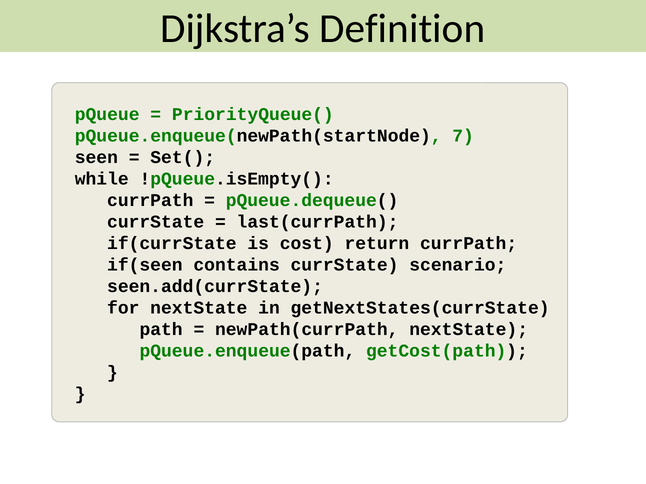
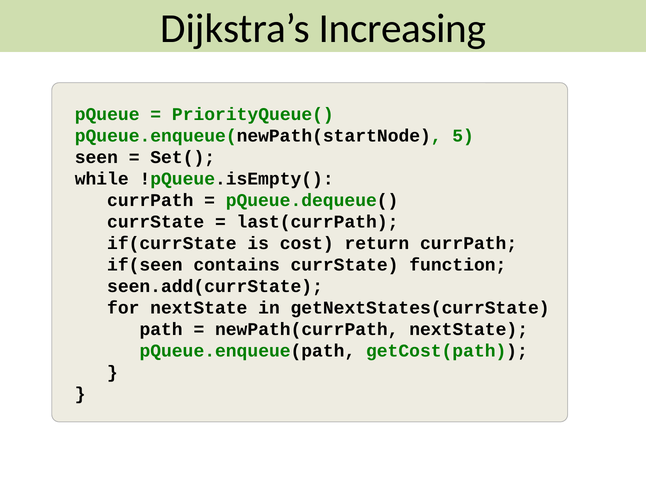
Definition: Definition -> Increasing (403, 29)
7: 7 -> 5 (463, 136)
scenario: scenario -> function (458, 265)
